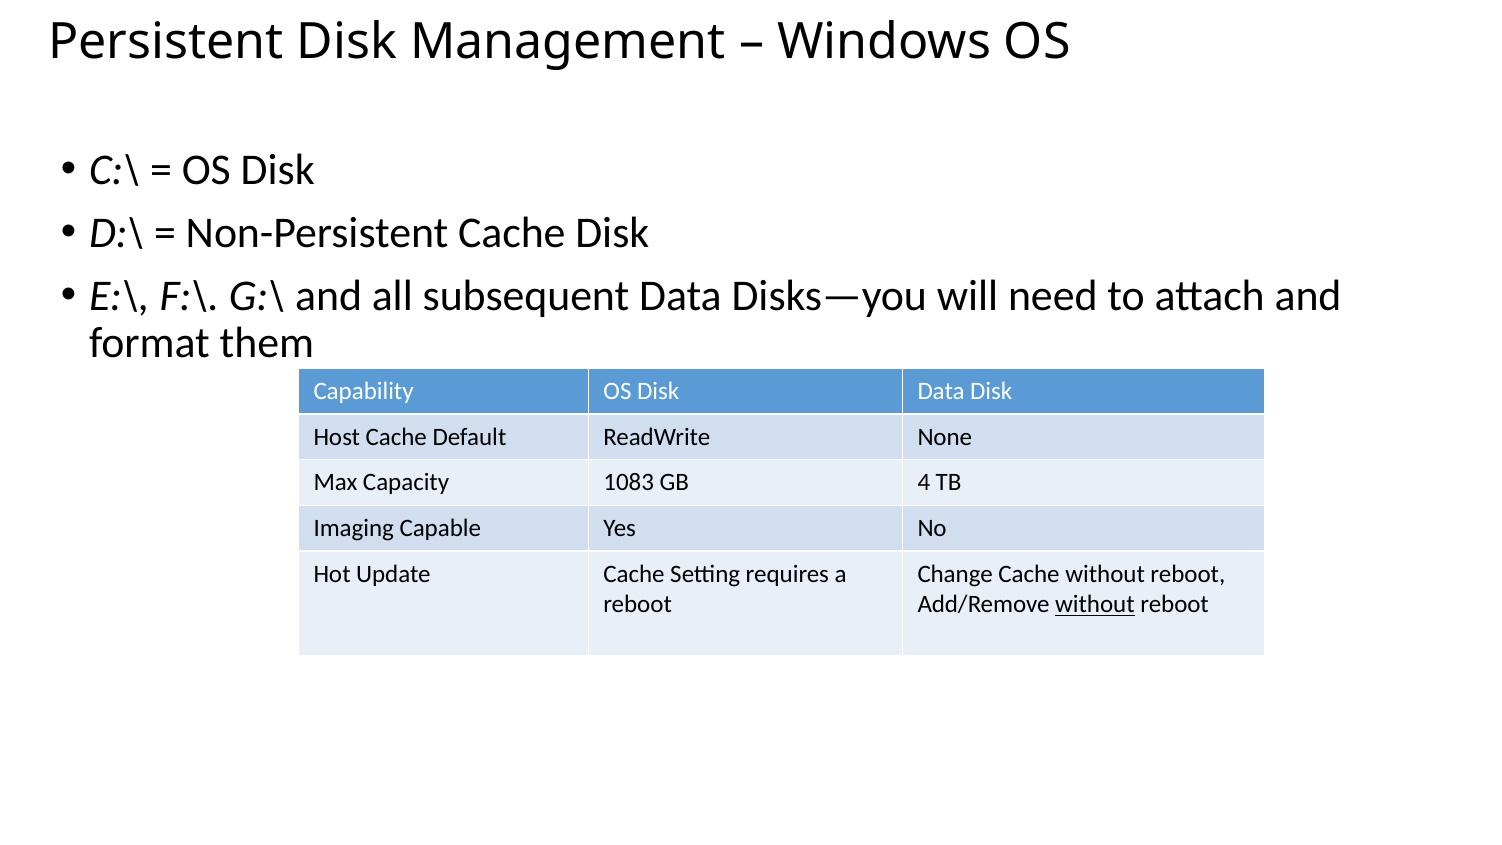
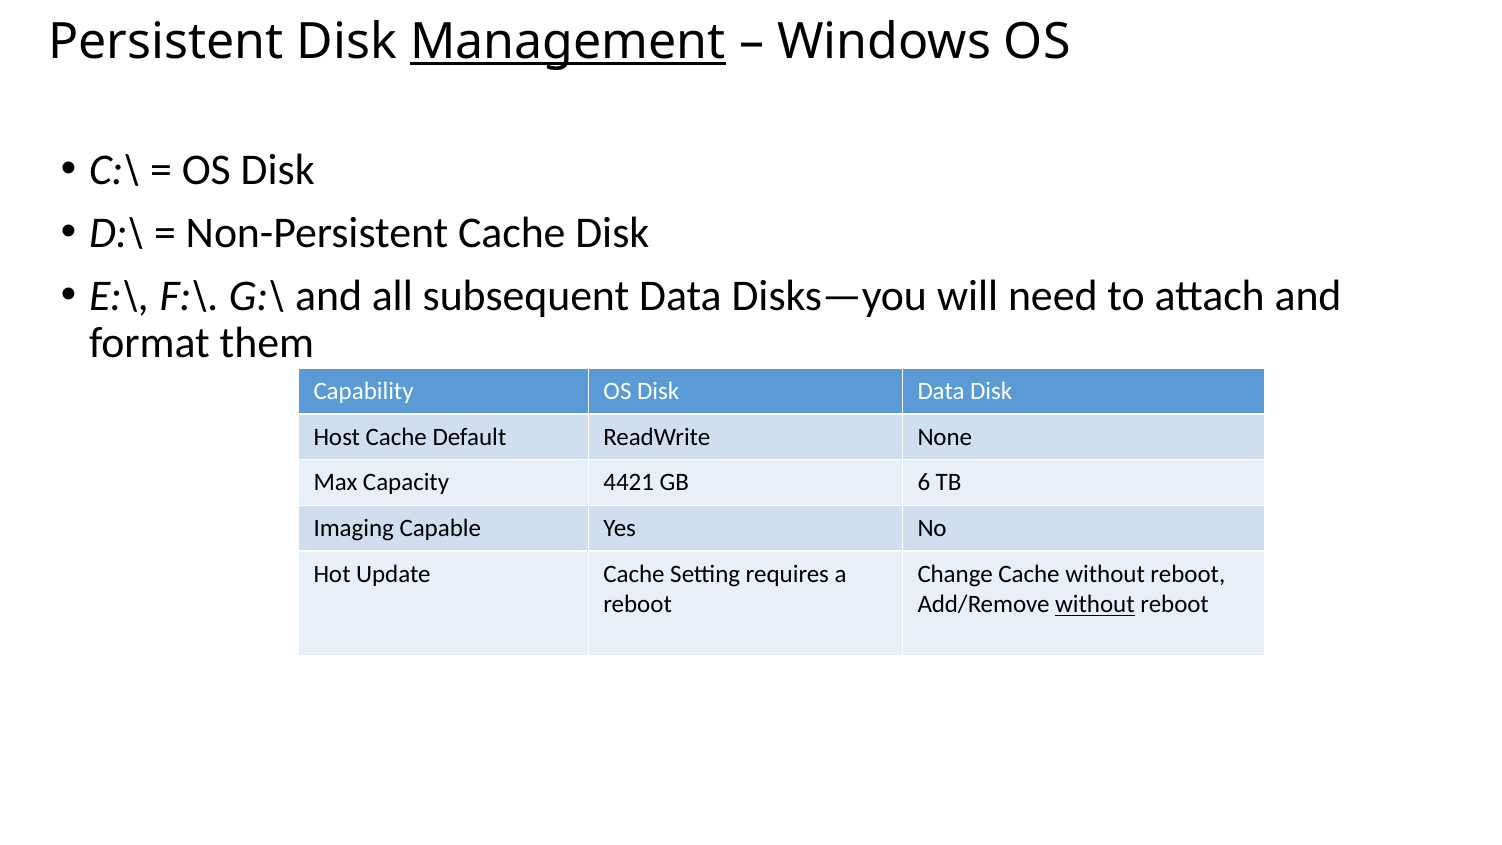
Management underline: none -> present (568, 42)
1083: 1083 -> 4421 (629, 483)
4: 4 -> 6 (924, 483)
